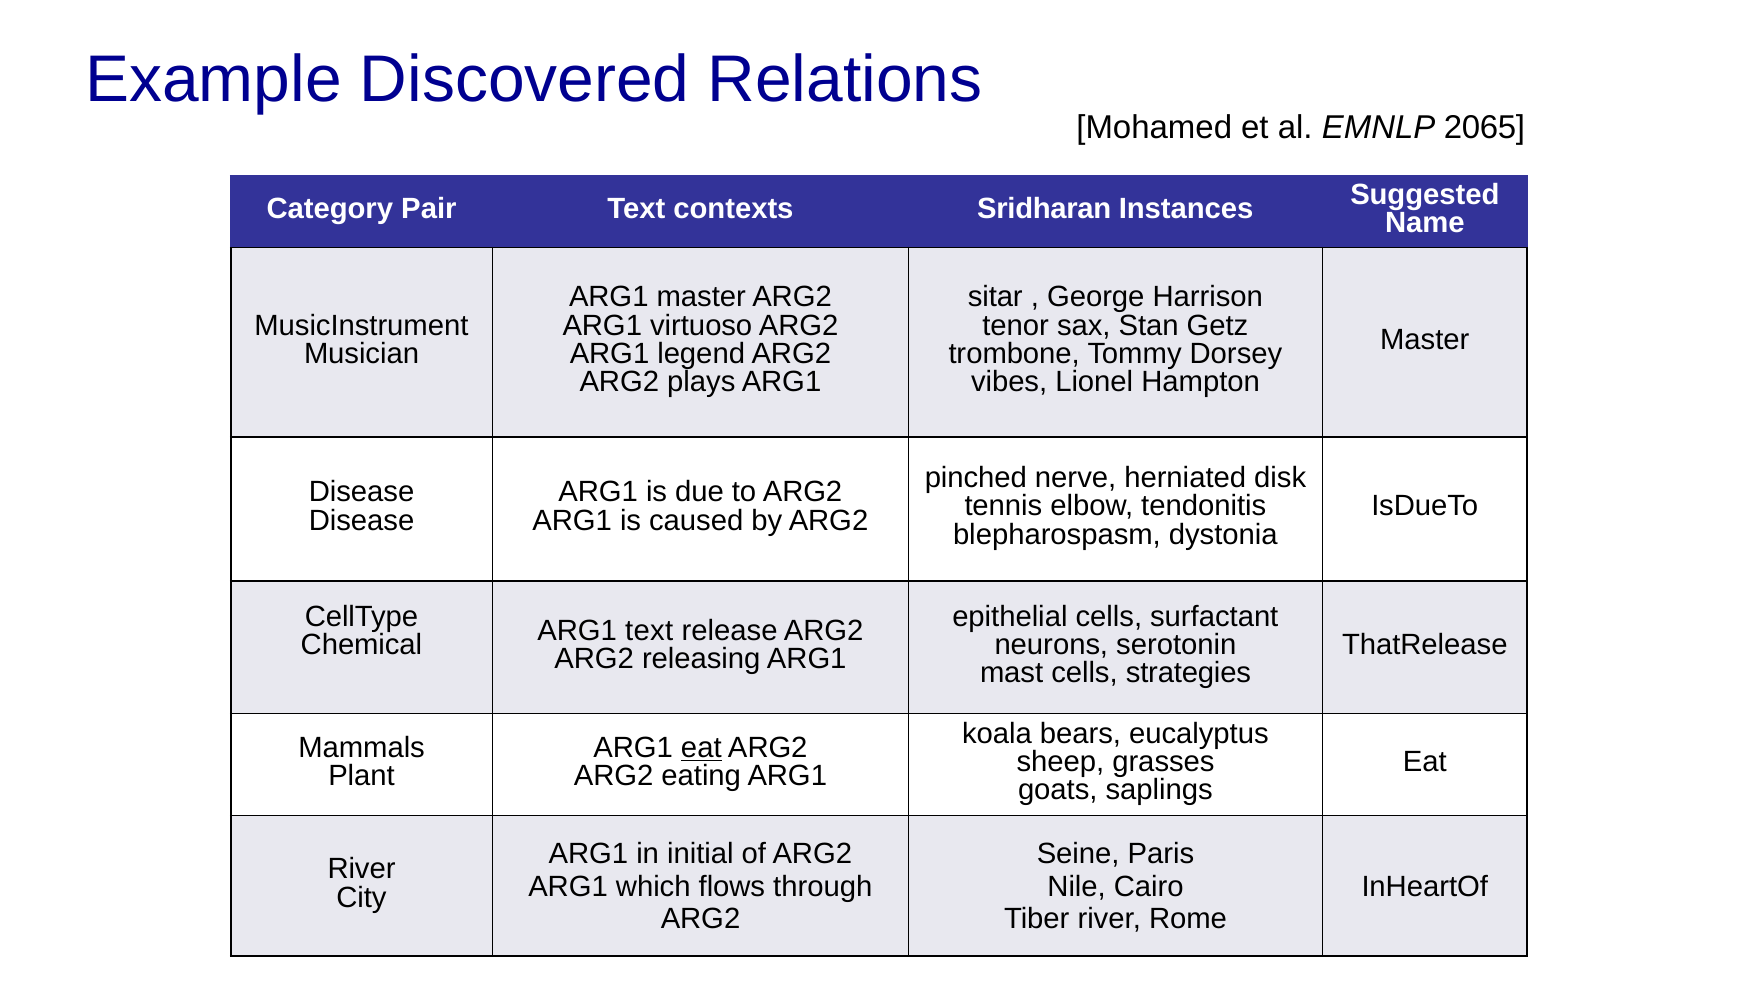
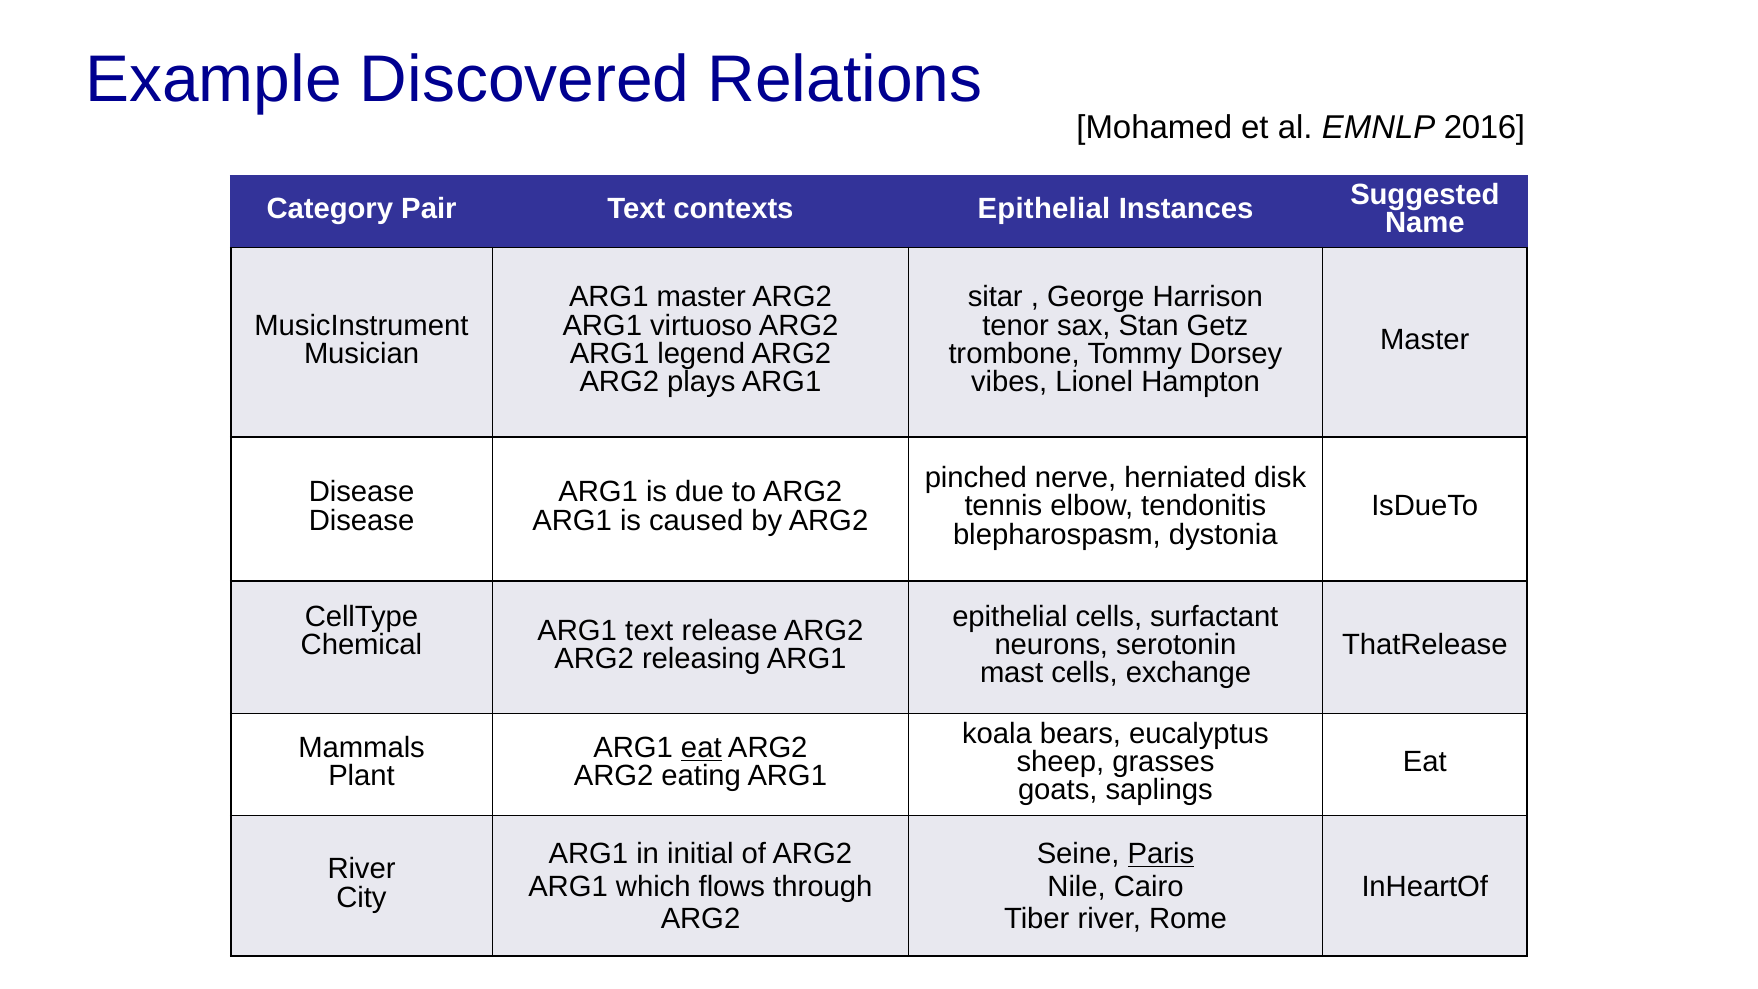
2065: 2065 -> 2016 (1485, 128)
contexts Sridharan: Sridharan -> Epithelial (1044, 209)
strategies: strategies -> exchange (1188, 673)
Paris underline: none -> present (1161, 854)
